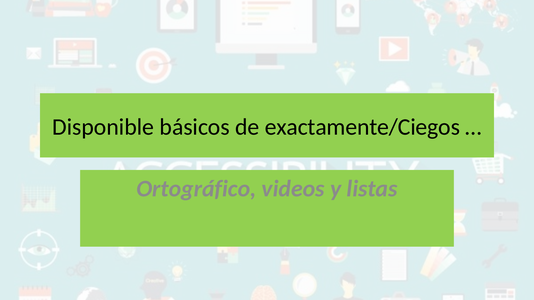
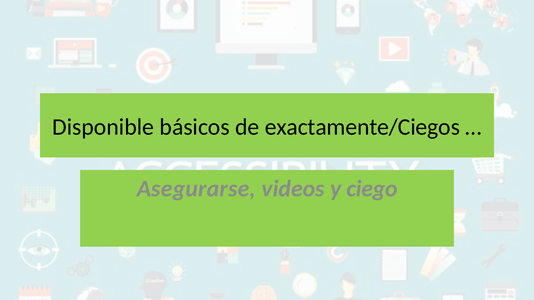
Ortográfico: Ortográfico -> Asegurarse (196, 189)
listas: listas -> ciego (372, 189)
